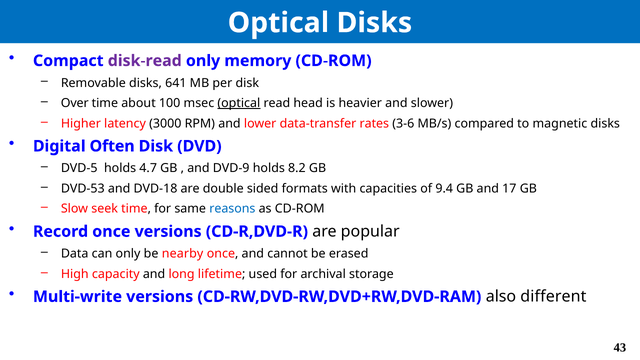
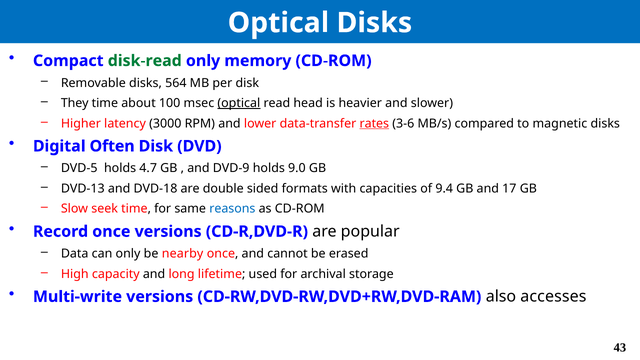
disk-read colour: purple -> green (145, 61)
641: 641 -> 564 (176, 83)
Over: Over -> They (75, 103)
rates underline: none -> present (374, 123)
8.2: 8.2 -> 9.0 (297, 168)
DVD-53: DVD-53 -> DVD-13 (83, 189)
different: different -> accesses (553, 297)
